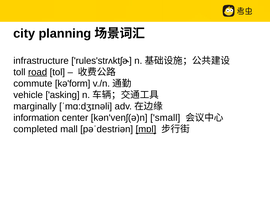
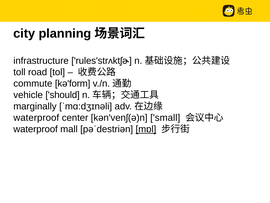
road underline: present -> none (38, 72)
asking: asking -> should (63, 95)
information: information -> waterproof (36, 117)
completed: completed -> waterproof (36, 129)
